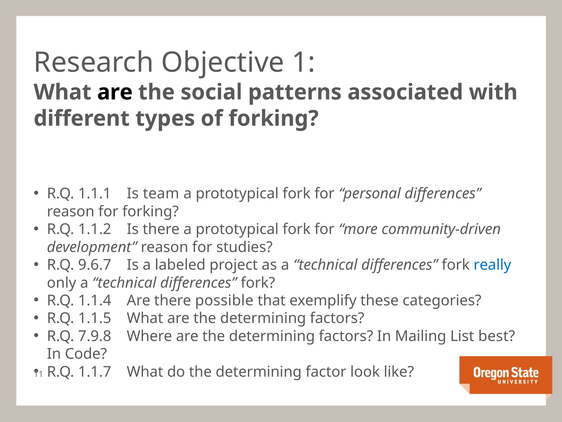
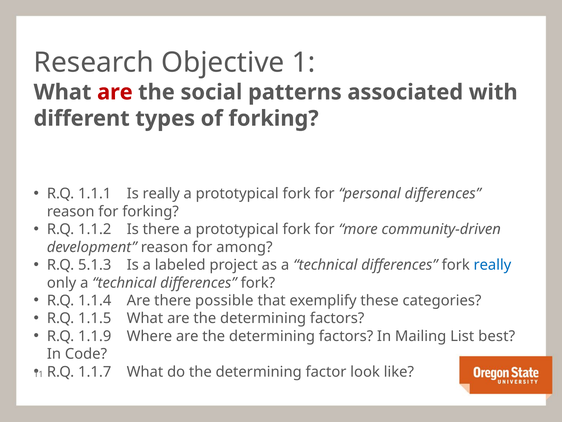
are colour: black -> red (115, 92)
Is team: team -> really (161, 193)
studies: studies -> among (244, 247)
9.6.7: 9.6.7 -> 5.1.3 (95, 265)
7.9.8: 7.9.8 -> 1.1.9 (95, 336)
